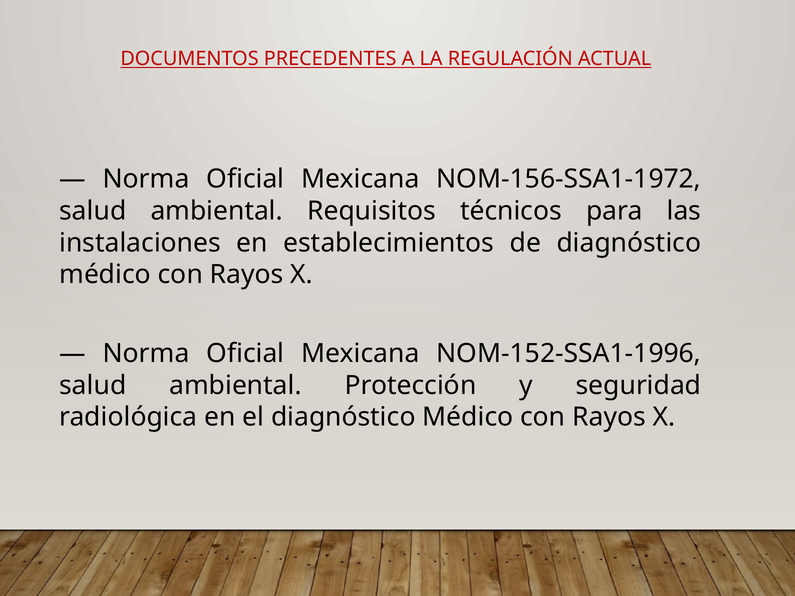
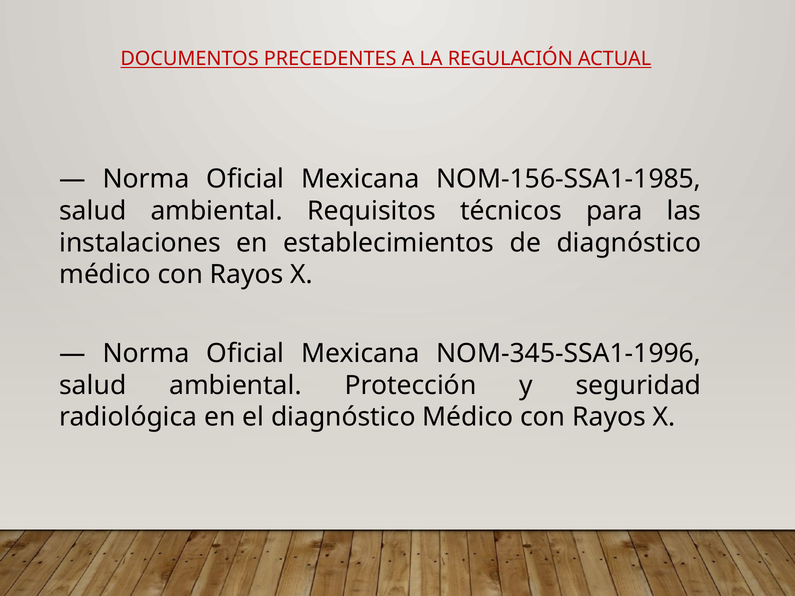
NOM-156-SSA1-1972: NOM-156-SSA1-1972 -> NOM-156-SSA1-1985 (569, 179)
NOM-152-SSA1-1996: NOM-152-SSA1-1996 -> NOM-345-SSA1-1996 (569, 354)
